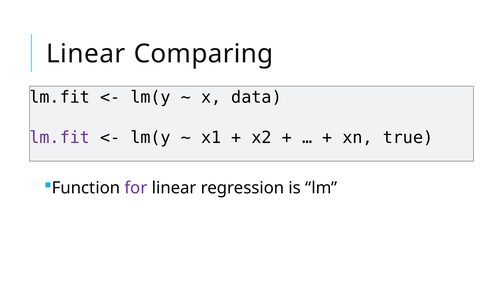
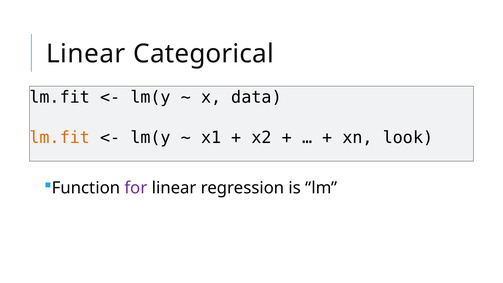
Comparing: Comparing -> Categorical (204, 54)
lm.fit colour: purple -> orange (60, 137)
true: true -> look (408, 137)
